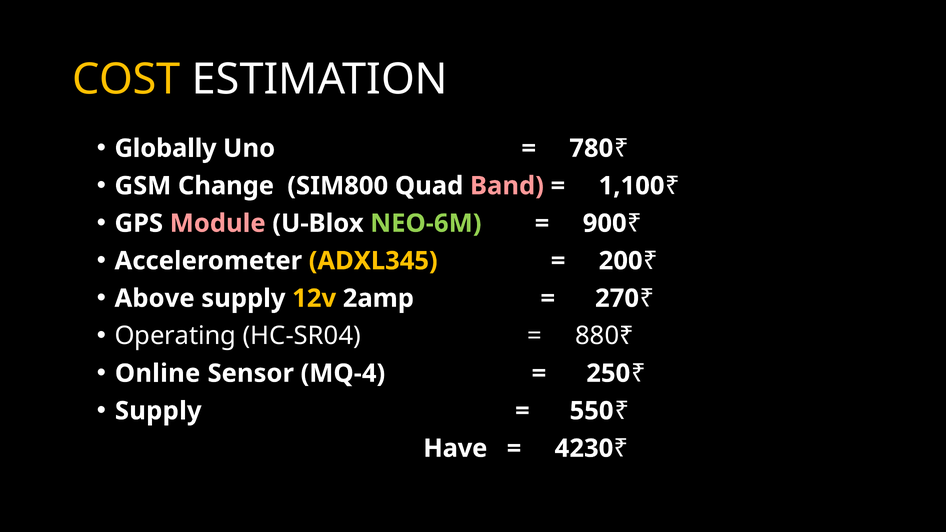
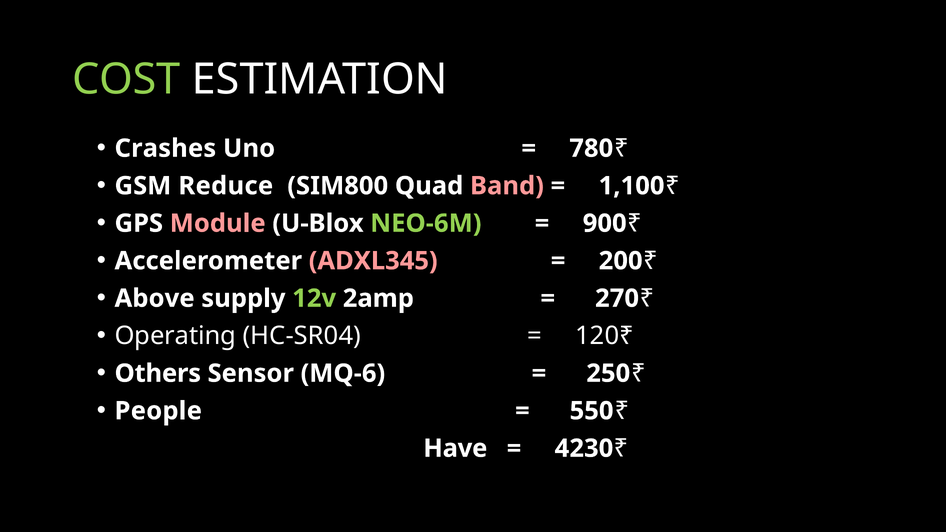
COST colour: yellow -> light green (126, 79)
Globally: Globally -> Crashes (165, 148)
Change: Change -> Reduce (226, 186)
ADXL345 colour: yellow -> pink (373, 261)
12v colour: yellow -> light green (314, 298)
880₹: 880₹ -> 120₹ (605, 336)
Online: Online -> Others (158, 373)
MQ-4: MQ-4 -> MQ-6 (343, 373)
Supply: Supply -> People (158, 411)
